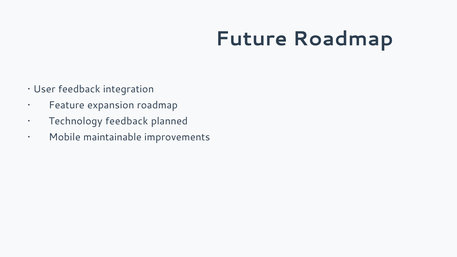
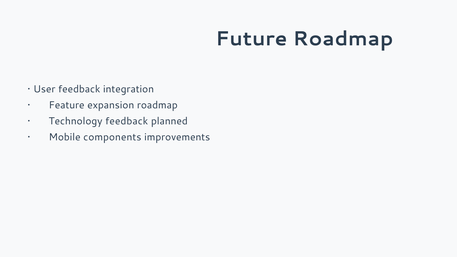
maintainable: maintainable -> components (112, 137)
